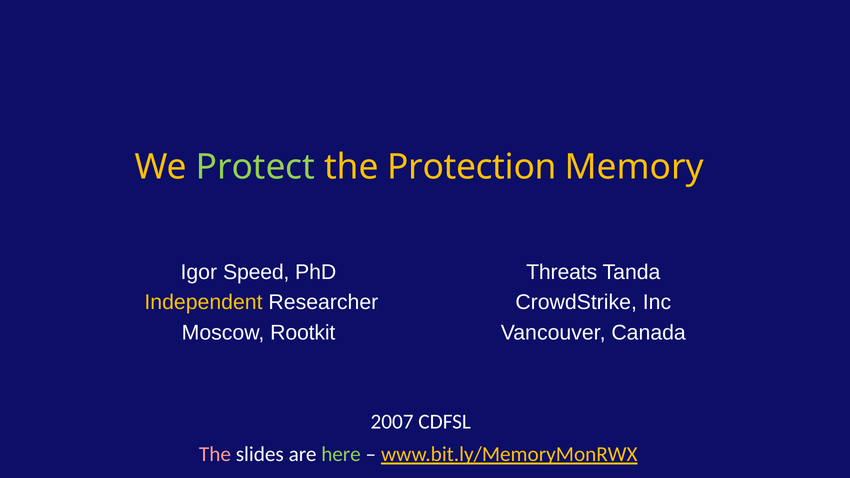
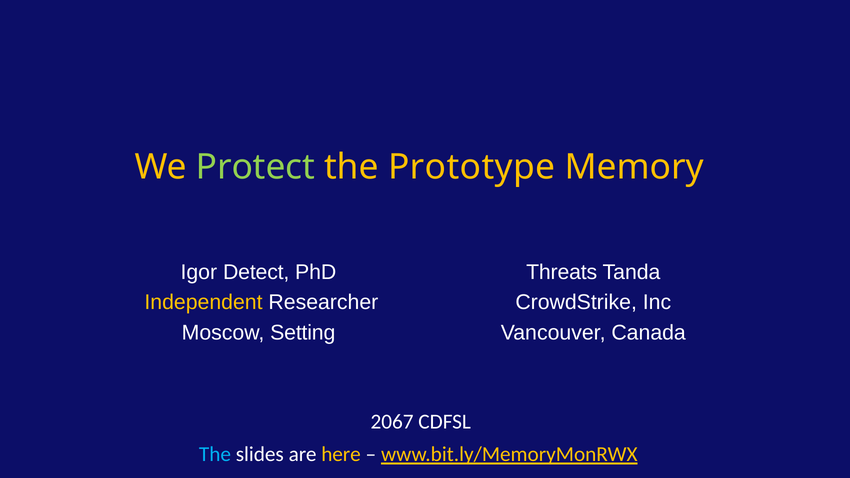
Protection: Protection -> Prototype (472, 167)
Speed: Speed -> Detect (256, 272)
Rootkit: Rootkit -> Setting (303, 333)
2007: 2007 -> 2067 (392, 422)
The colour: pink -> light blue (215, 454)
here colour: light green -> yellow (341, 454)
